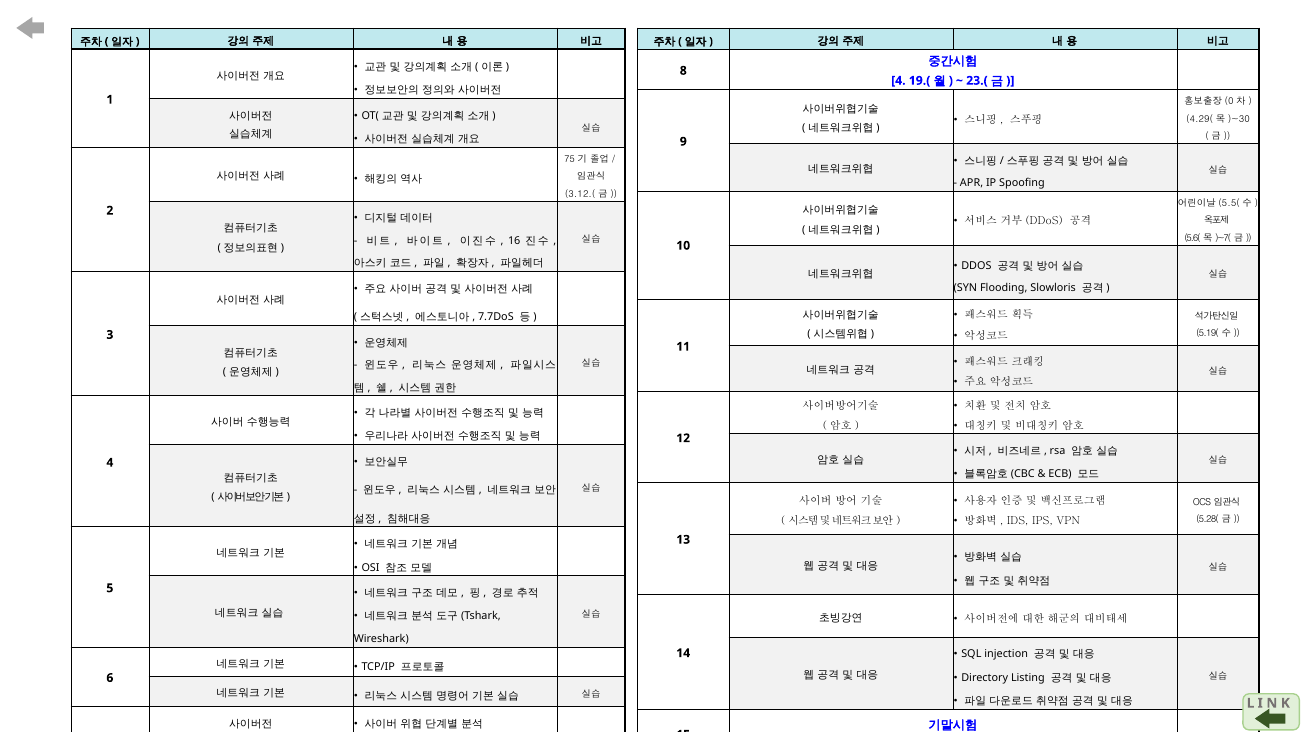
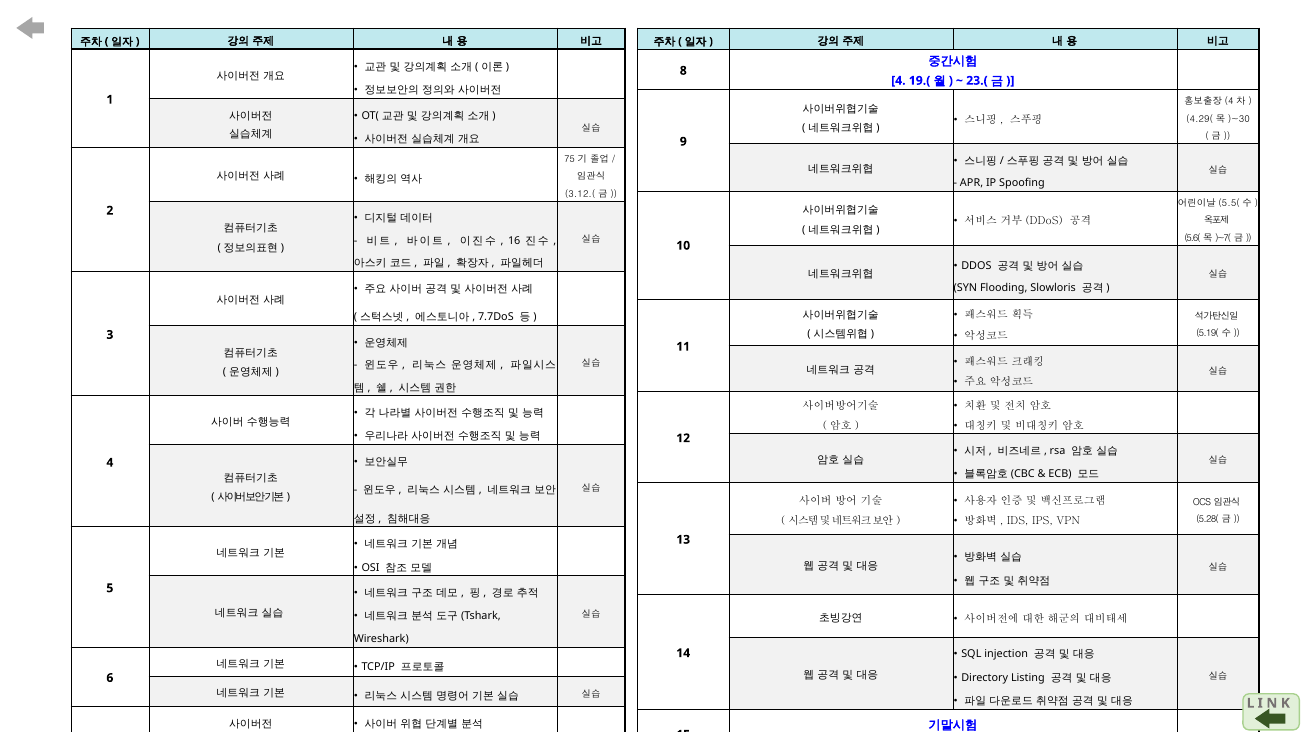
0: 0 -> 4 (1229, 102)
